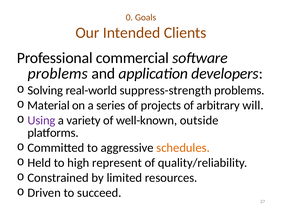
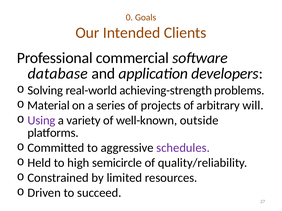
problems: problems -> database (58, 74)
suppress-strength: suppress-strength -> achieving-strength (166, 90)
schedules colour: orange -> purple (183, 148)
represent: represent -> semicircle (117, 163)
